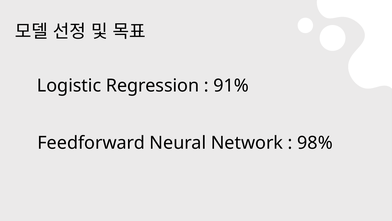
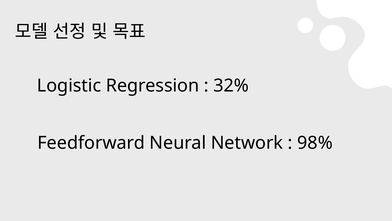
91%: 91% -> 32% (231, 85)
